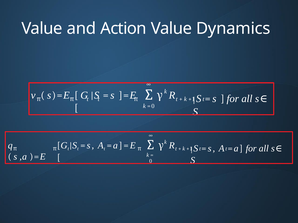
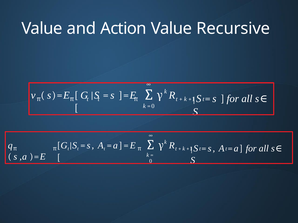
Dynamics: Dynamics -> Recursive (233, 29)
